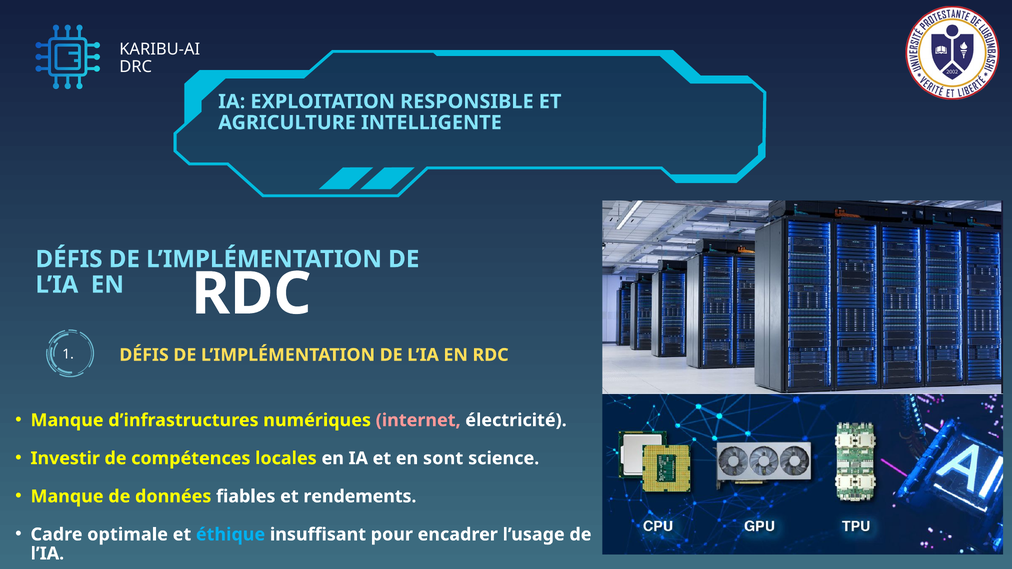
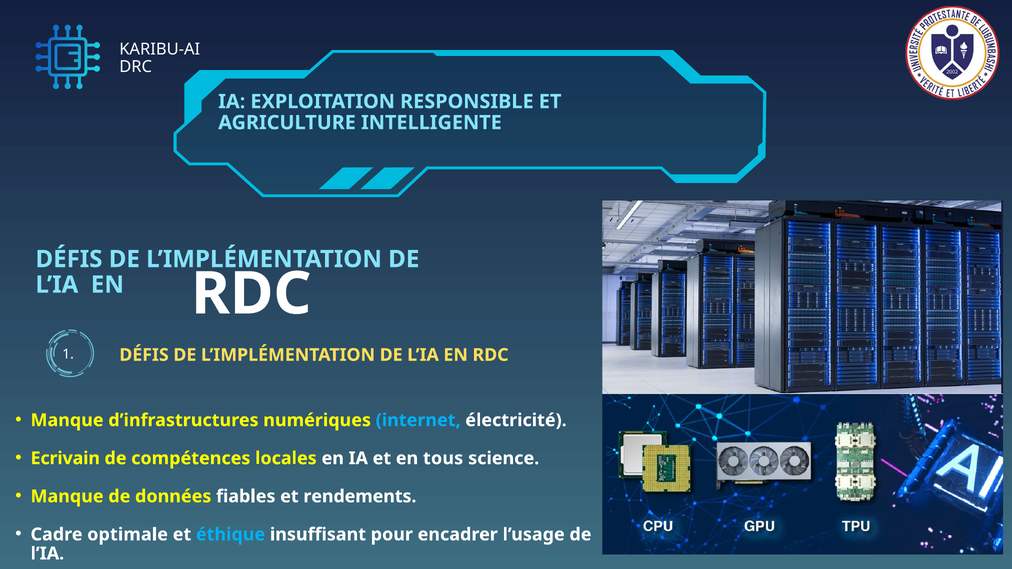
internet colour: pink -> light blue (418, 420)
Investir: Investir -> Ecrivain (65, 459)
sont: sont -> tous (443, 459)
